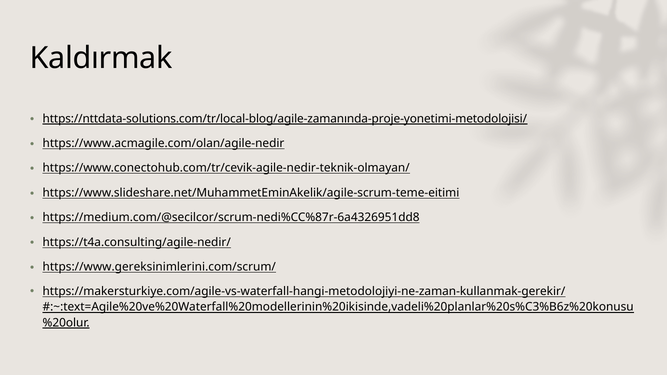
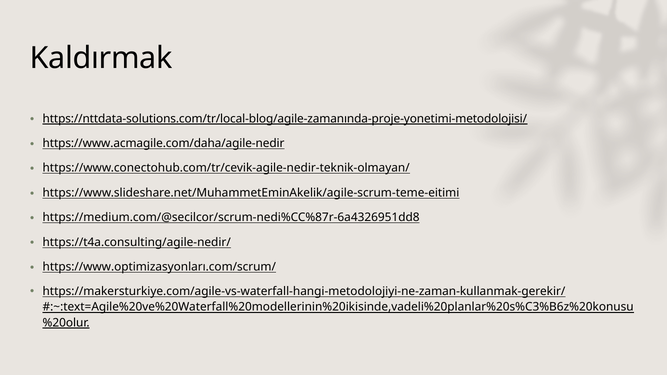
https://www.acmagile.com/olan/agile-nedir: https://www.acmagile.com/olan/agile-nedir -> https://www.acmagile.com/daha/agile-nedir (164, 143)
https://www.gereksinimlerini.com/scrum/: https://www.gereksinimlerini.com/scrum/ -> https://www.optimizasyonları.com/scrum/ (159, 267)
